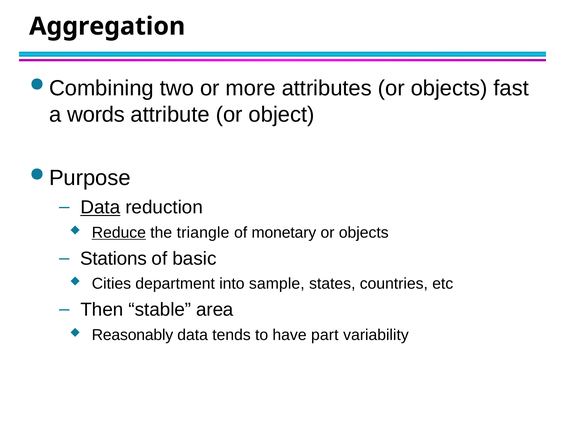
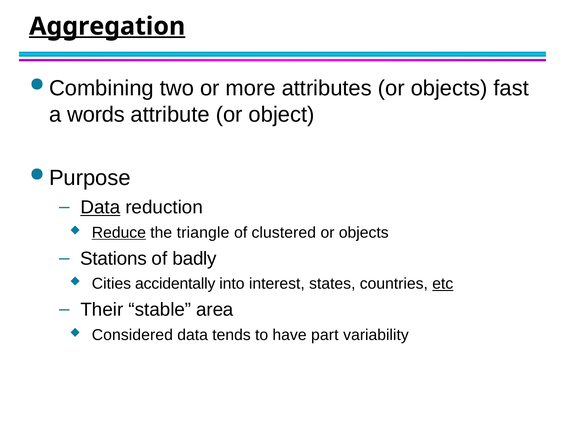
Aggregation underline: none -> present (107, 26)
monetary: monetary -> clustered (284, 232)
basic: basic -> badly (195, 258)
department: department -> accidentally (175, 284)
sample: sample -> interest (277, 284)
etc underline: none -> present (443, 284)
Then: Then -> Their (102, 310)
Reasonably: Reasonably -> Considered (132, 335)
